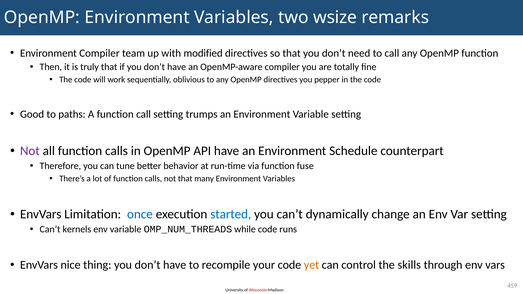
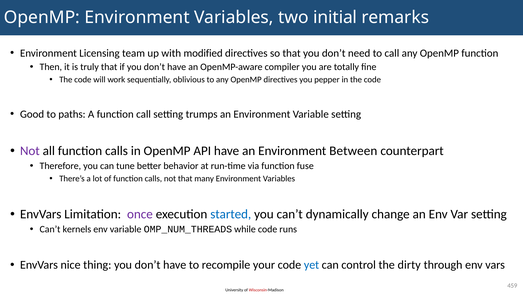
wsize: wsize -> initial (335, 18)
Environment Compiler: Compiler -> Licensing (99, 53)
Schedule: Schedule -> Between (353, 151)
once colour: blue -> purple (140, 214)
yet colour: orange -> blue (312, 265)
skills: skills -> dirty (409, 265)
